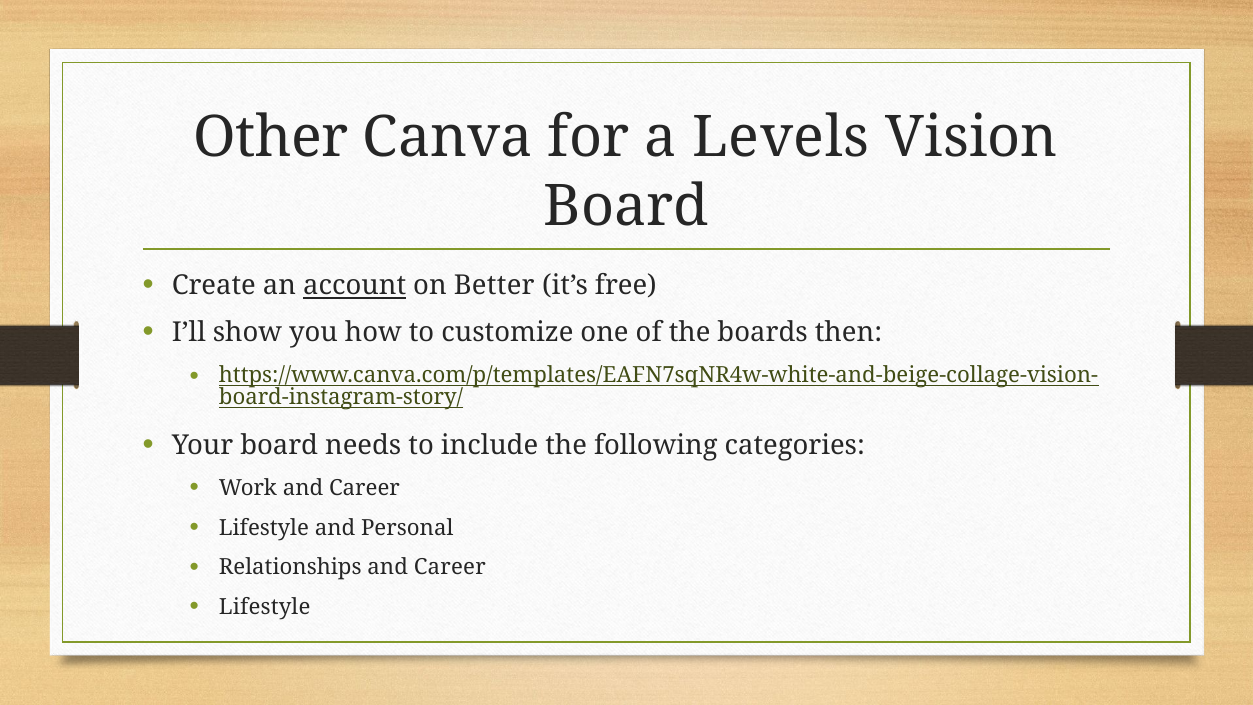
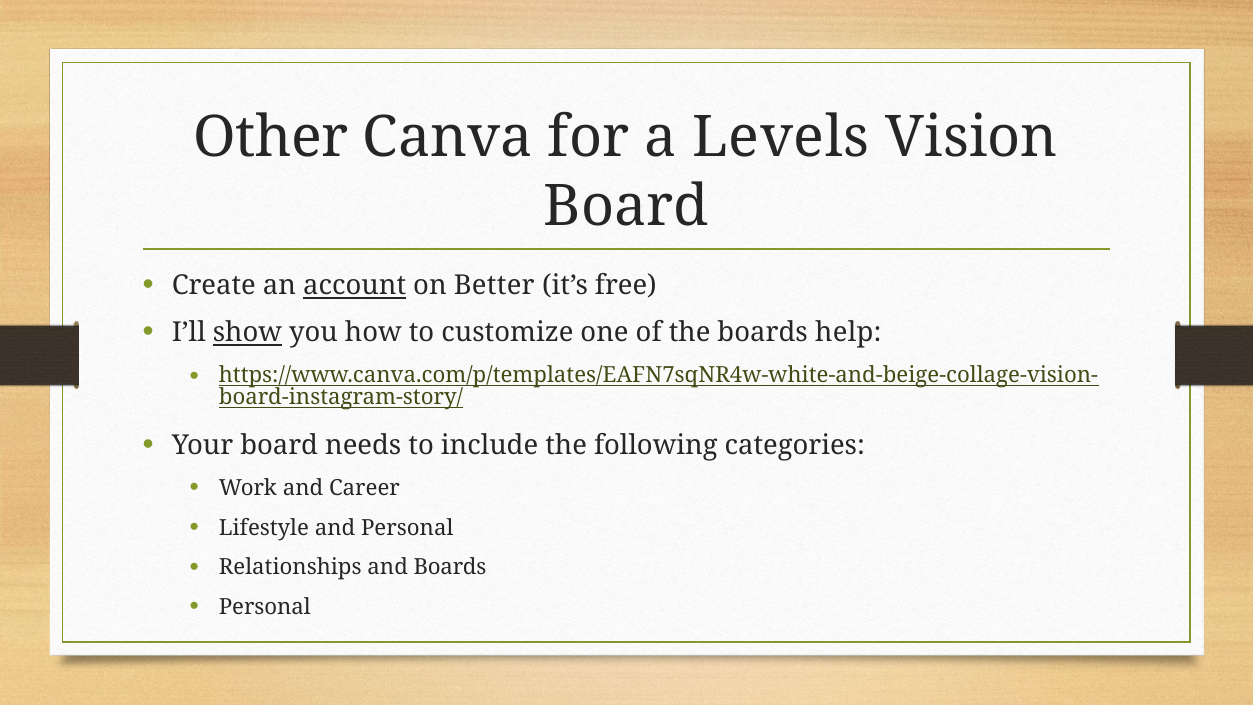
show underline: none -> present (247, 333)
then: then -> help (848, 333)
Relationships and Career: Career -> Boards (450, 567)
Lifestyle: Lifestyle -> Personal (265, 607)
